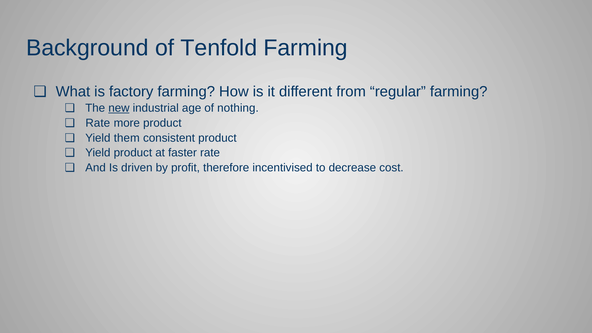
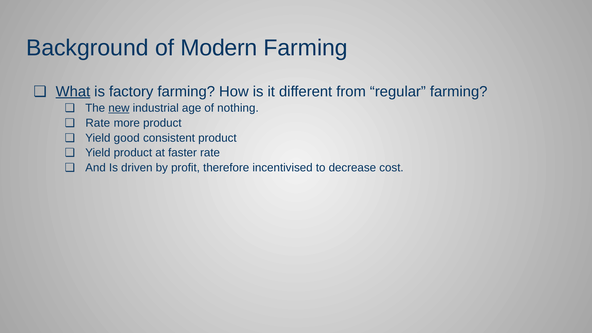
Tenfold: Tenfold -> Modern (219, 48)
What underline: none -> present (73, 92)
them: them -> good (127, 138)
